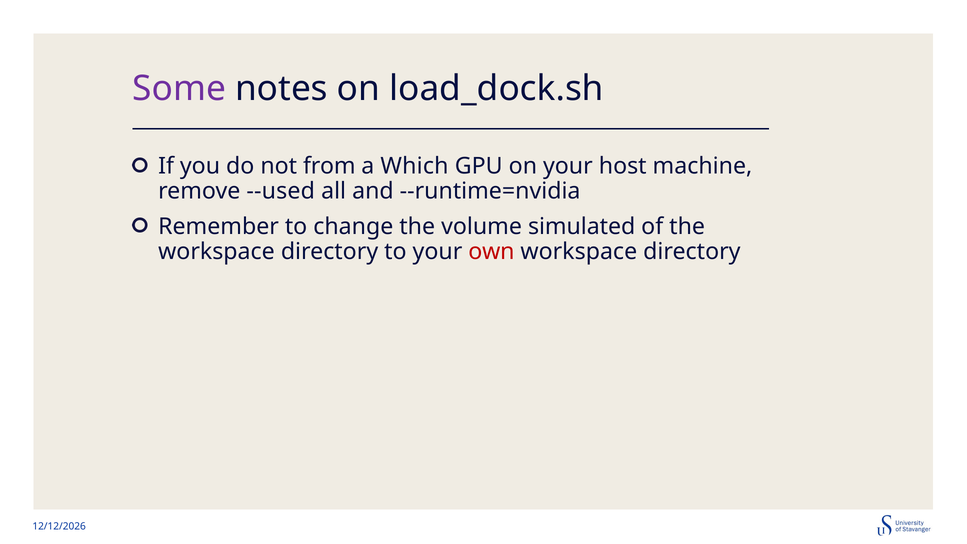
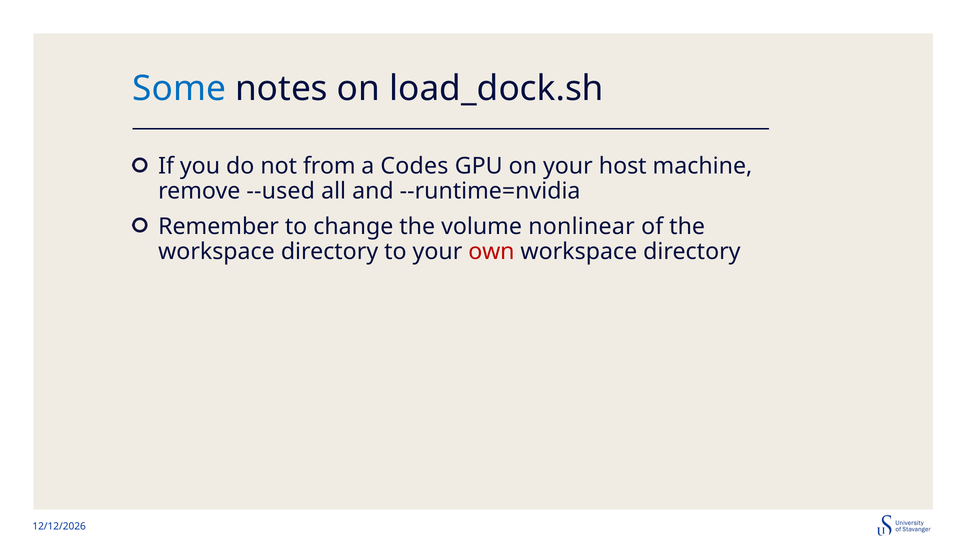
Some colour: purple -> blue (179, 89)
Which: Which -> Codes (414, 166)
simulated: simulated -> nonlinear (582, 226)
